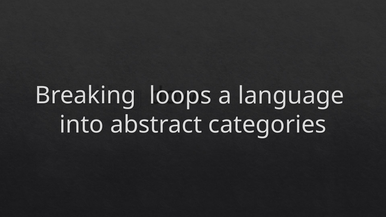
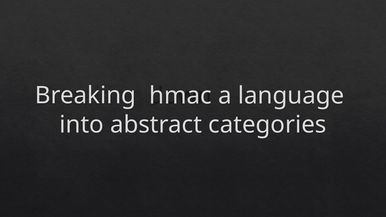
loops: loops -> hmac (180, 96)
